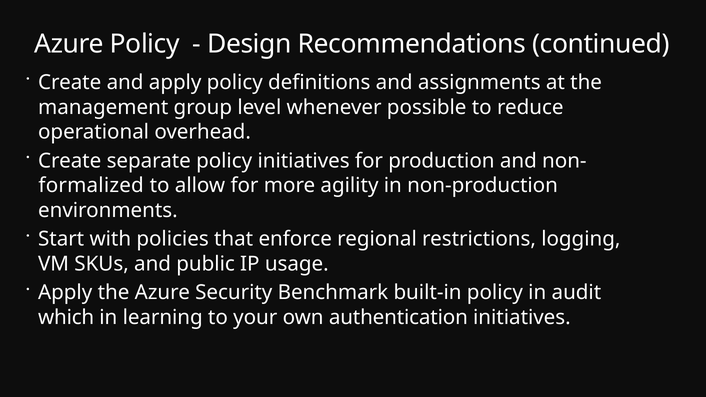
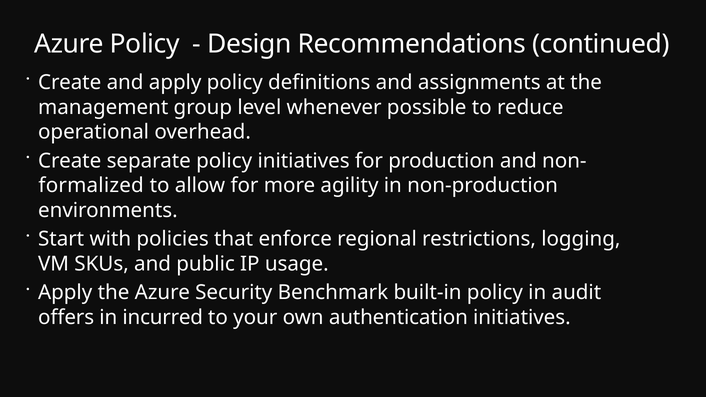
which: which -> offers (66, 317)
learning: learning -> incurred (163, 317)
